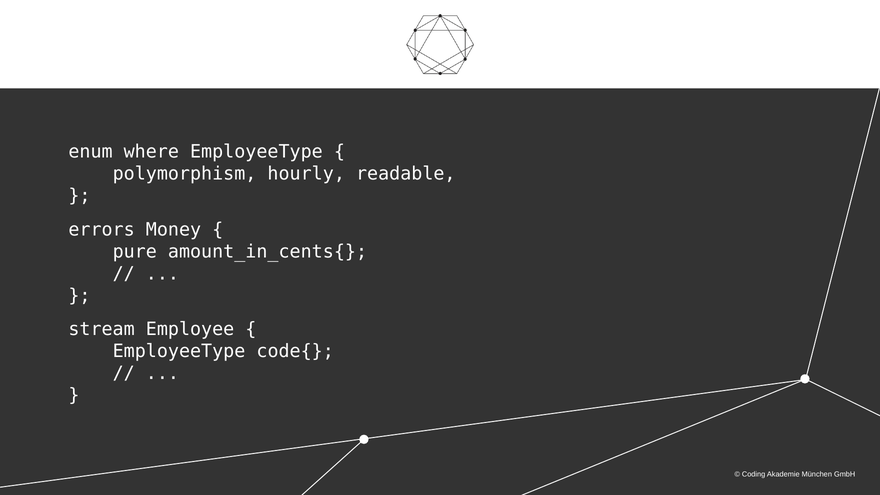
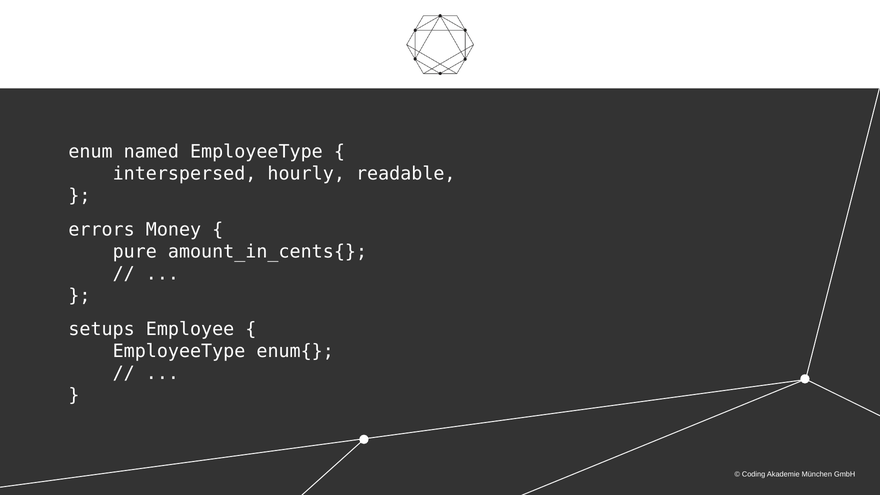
where: where -> named (151, 152)
polymorphism: polymorphism -> interspersed (185, 174)
stream: stream -> setups (102, 329)
code{: code{ -> enum{ (295, 351)
